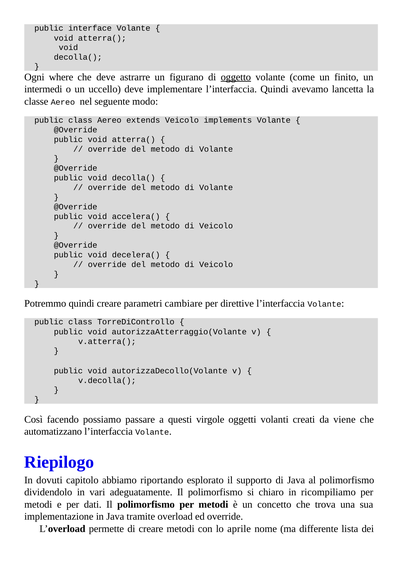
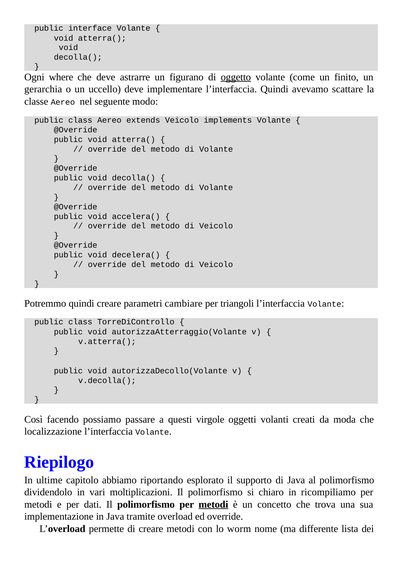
intermedi: intermedi -> gerarchia (43, 89)
lancetta: lancetta -> scattare (348, 89)
direttive: direttive -> triangoli (237, 304)
viene: viene -> moda (345, 420)
automatizzano: automatizzano -> localizzazione (53, 432)
dovuti: dovuti -> ultime (49, 481)
adeguatamente: adeguatamente -> moltiplicazioni (141, 493)
metodi underline: none -> present (213, 505)
aprile: aprile -> worm (239, 530)
